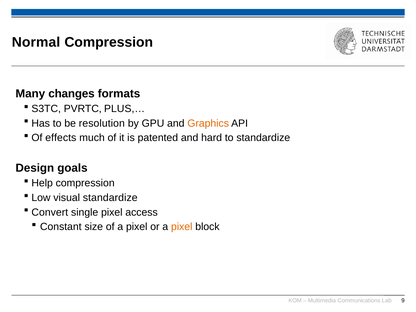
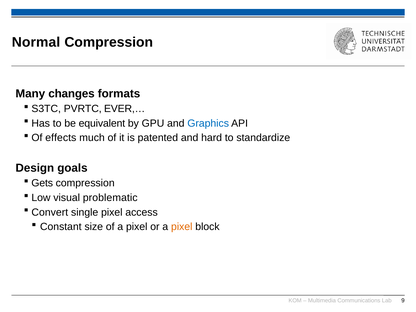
PLUS,…: PLUS,… -> EVER,… (125, 109)
resolution: resolution -> equivalent (102, 123)
Graphics colour: orange -> blue (208, 123)
Help: Help -> Gets (42, 183)
visual standardize: standardize -> problematic (110, 198)
